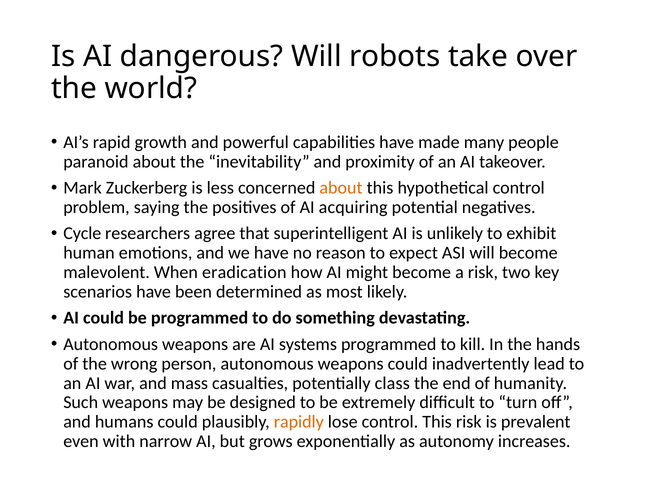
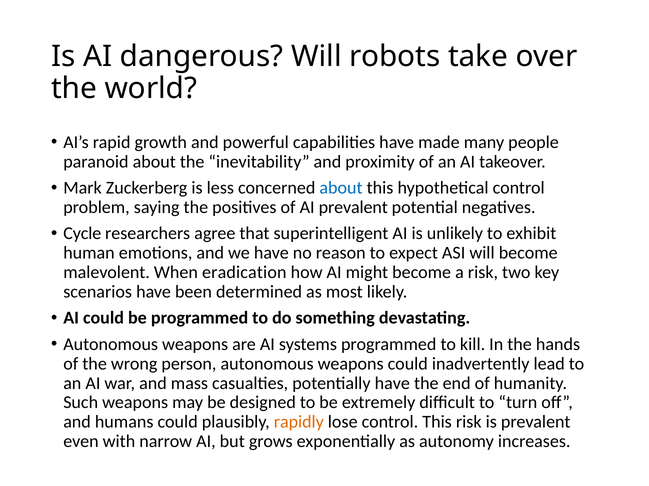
about colour: orange -> blue (341, 188)
AI acquiring: acquiring -> prevalent (353, 208)
potentially class: class -> have (392, 384)
